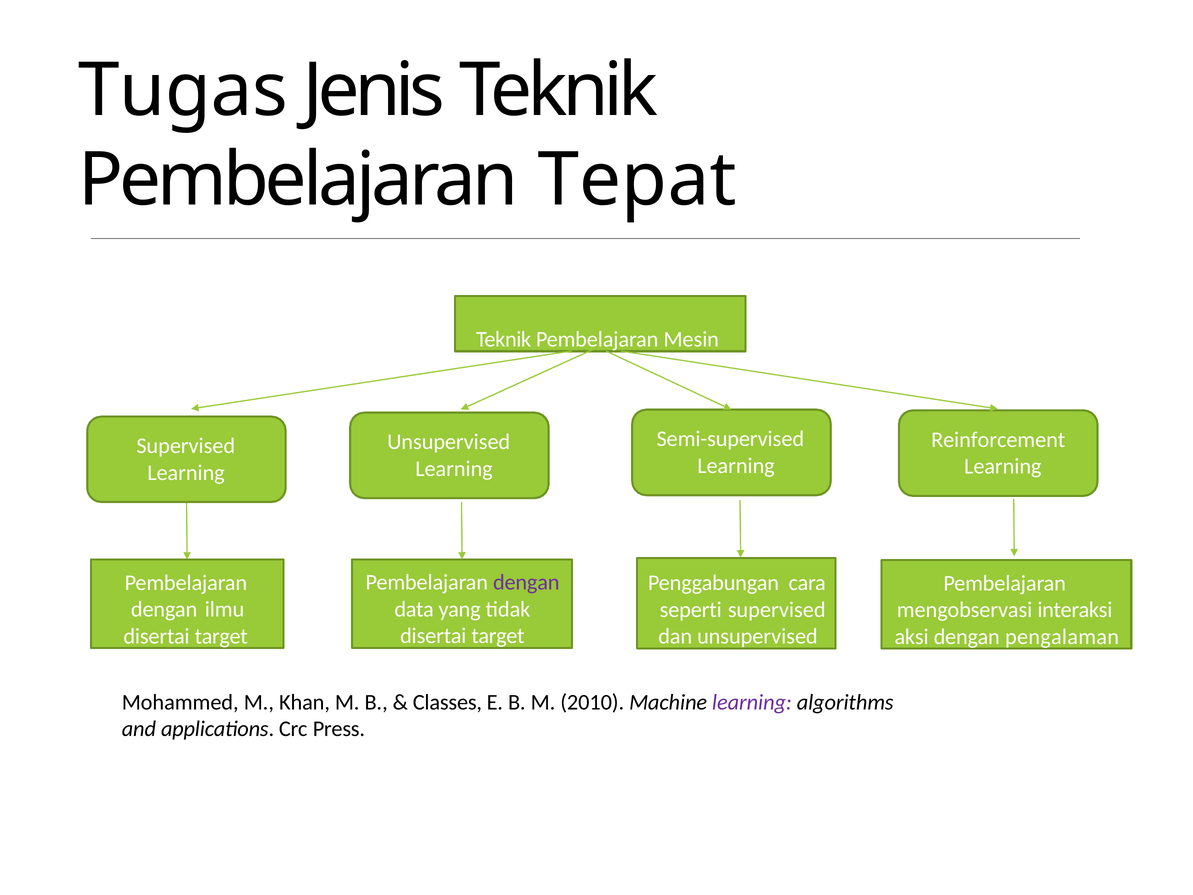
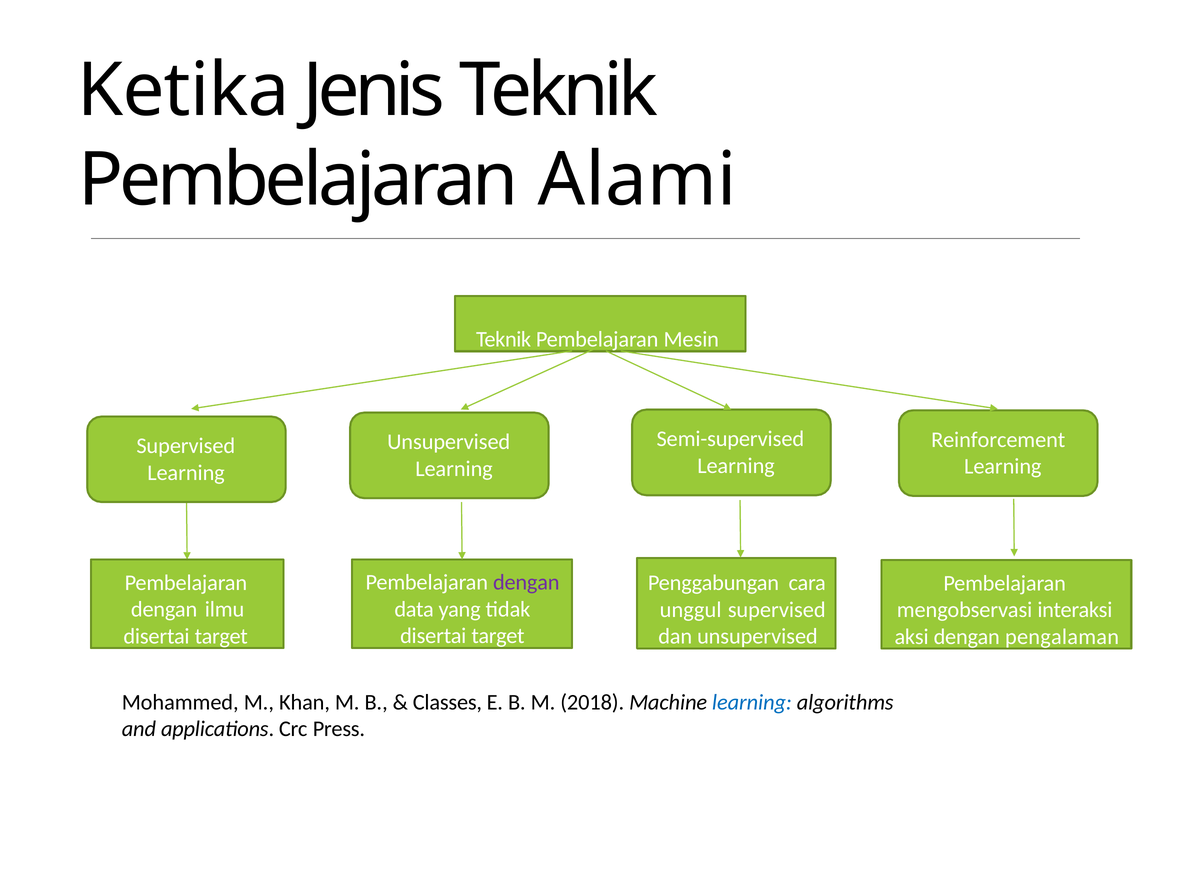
Tugas: Tugas -> Ketika (183, 91)
Tepat: Tepat -> Alami (637, 180)
seperti: seperti -> unggul (691, 610)
2010: 2010 -> 2018 (592, 702)
learning colour: purple -> blue (752, 702)
